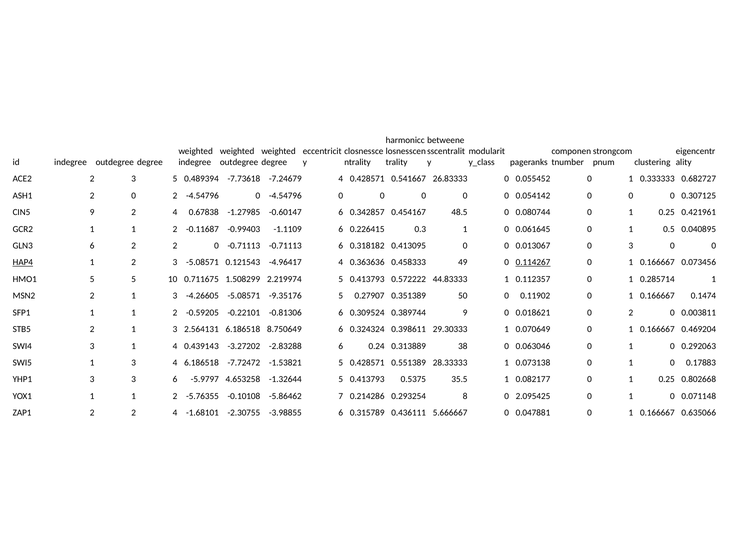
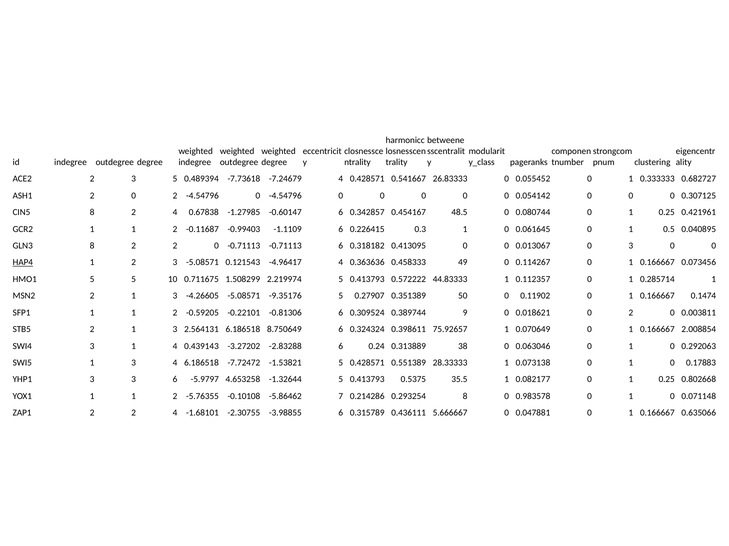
CIN5 9: 9 -> 8 (92, 213)
GLN3 6: 6 -> 8 (92, 246)
0.114267 underline: present -> none (533, 263)
29.30333: 29.30333 -> 75.92657 (450, 330)
0.469204: 0.469204 -> 2.008854 (699, 330)
2.095425: 2.095425 -> 0.983578 (533, 397)
